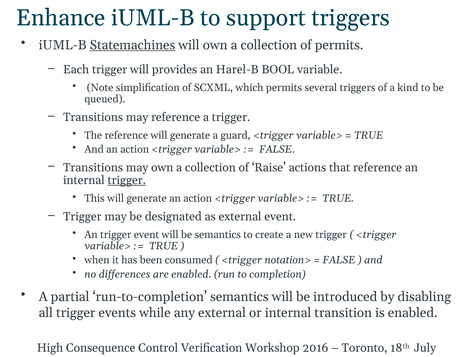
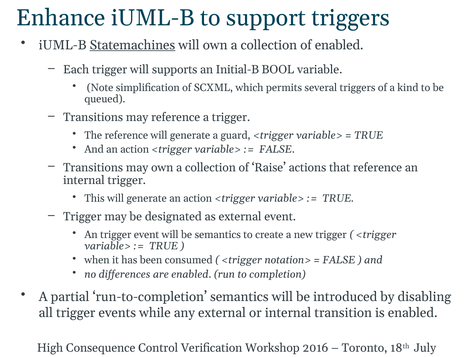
of permits: permits -> enabled (339, 45)
provides: provides -> supports (175, 70)
Harel-B: Harel-B -> Initial-B (237, 70)
trigger underline: present -> none (127, 180)
